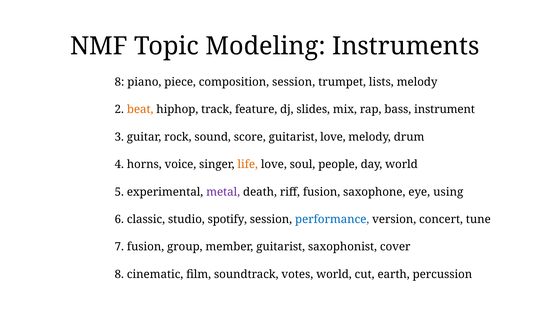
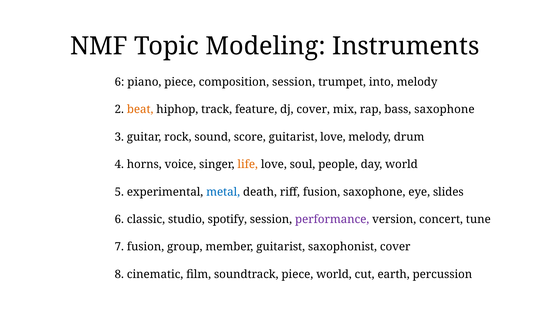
8: 8 -> 6 (119, 82)
lists: lists -> into (381, 82)
dj slides: slides -> cover (313, 110)
bass instrument: instrument -> saxophone (444, 110)
metal colour: purple -> blue (223, 192)
using: using -> slides (448, 192)
performance colour: blue -> purple (332, 220)
soundtrack votes: votes -> piece (297, 275)
